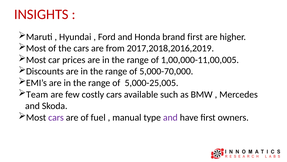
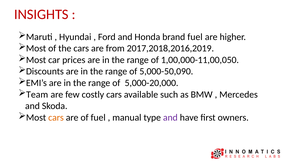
brand first: first -> fuel (195, 37)
1,00,000-11,00,005: 1,00,000-11,00,005 -> 1,00,000-11,00,050 (200, 60)
5,000-70,000: 5,000-70,000 -> 5,000-50,090 (166, 71)
5,000-25,005: 5,000-25,005 -> 5,000-20,000 (152, 83)
cars colour: purple -> orange (56, 117)
